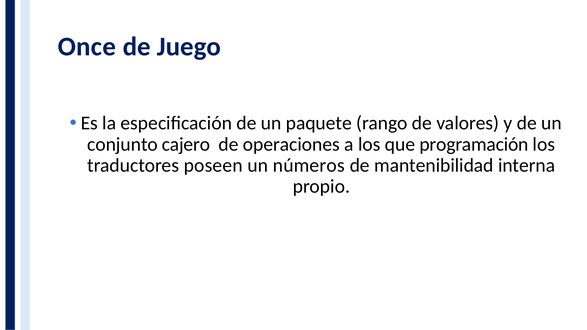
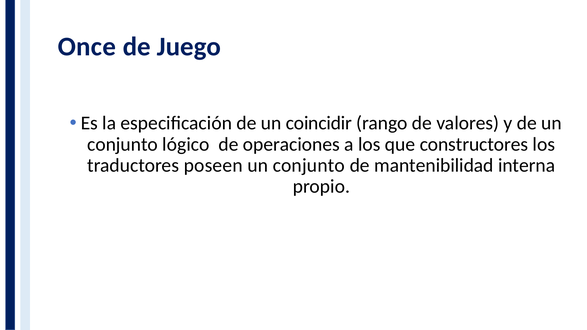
paquete: paquete -> coincidir (319, 123)
cajero: cajero -> lógico (186, 144)
programación: programación -> constructores (474, 144)
números: números -> conjunto (309, 165)
